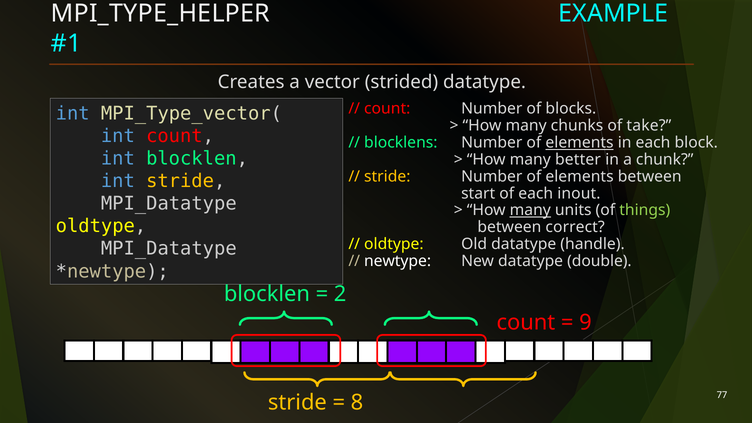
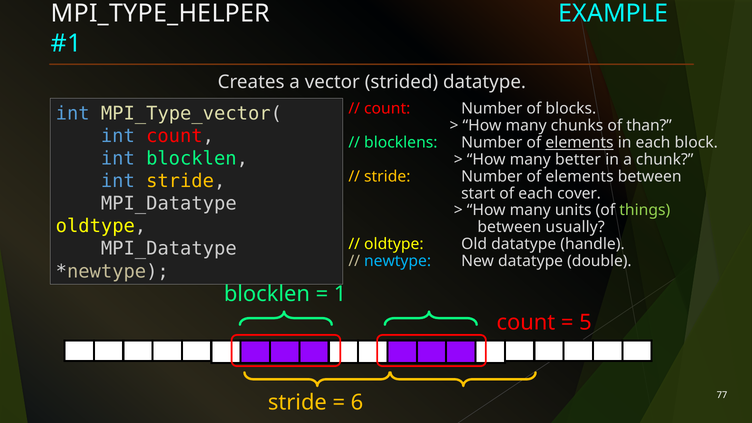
take: take -> than (649, 126)
inout: inout -> cover (579, 193)
many underline: present -> none (530, 210)
correct: correct -> usually (575, 227)
newtype colour: white -> light blue (398, 261)
2: 2 -> 1 (340, 294)
9: 9 -> 5 (585, 322)
8: 8 -> 6 (357, 402)
